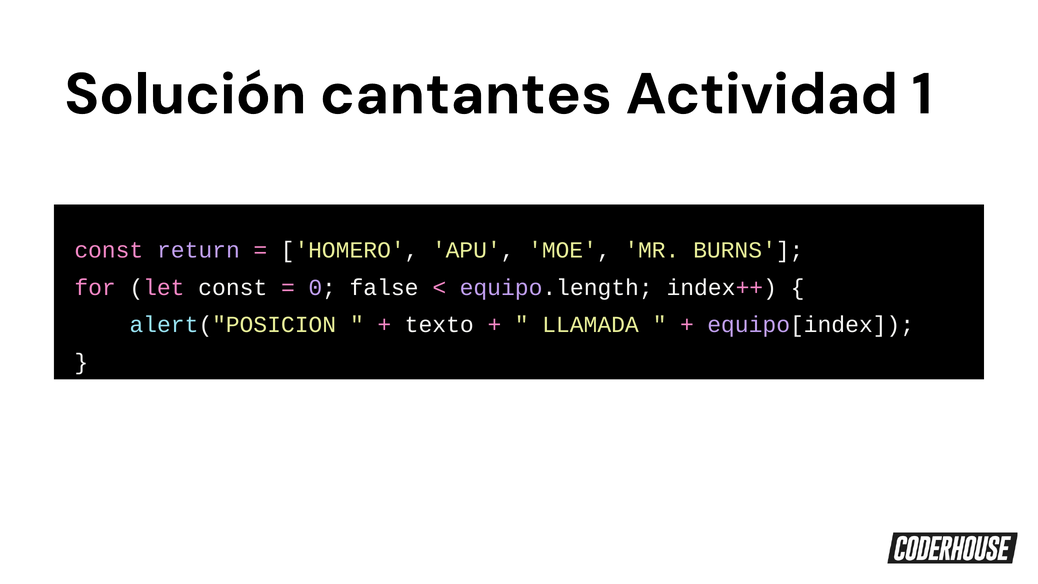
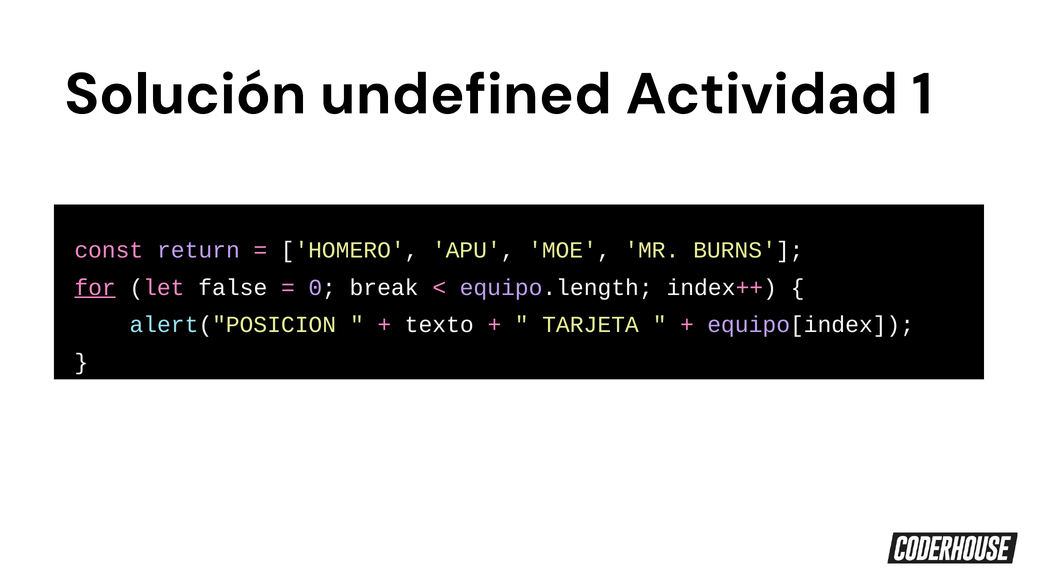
cantantes: cantantes -> undefined (466, 94)
for underline: none -> present (95, 287)
let const: const -> false (233, 287)
false: false -> break (384, 287)
LLAMADA: LLAMADA -> TARJETA (590, 325)
